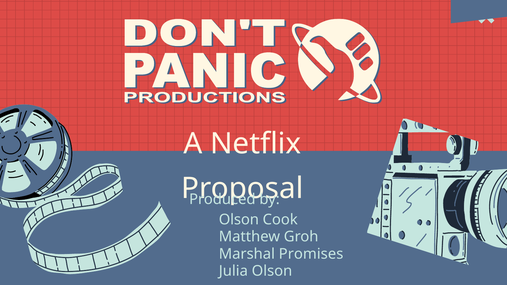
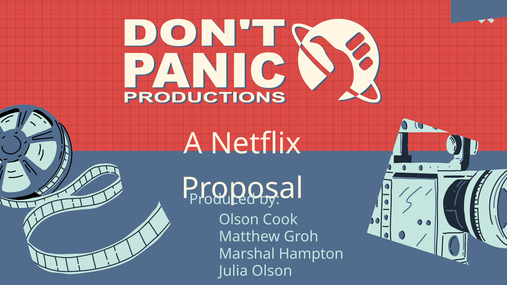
Promises: Promises -> Hampton (311, 254)
